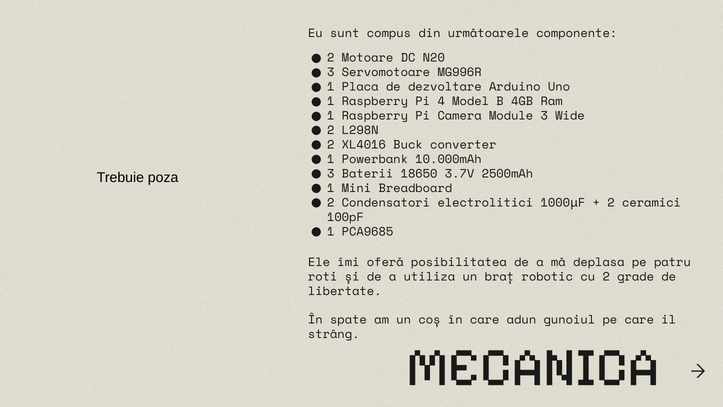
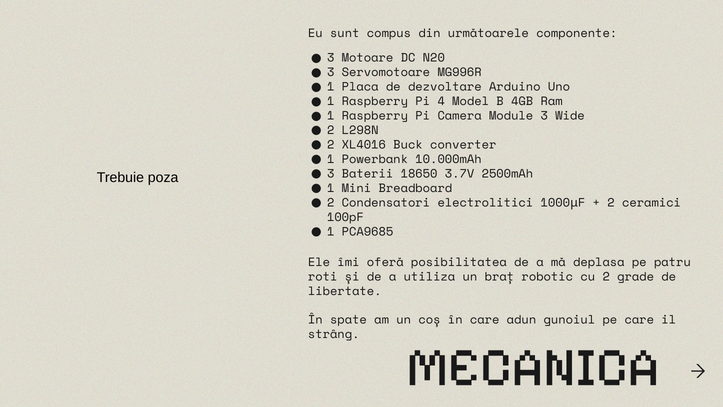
2: 2 -> 3 (331, 58)
